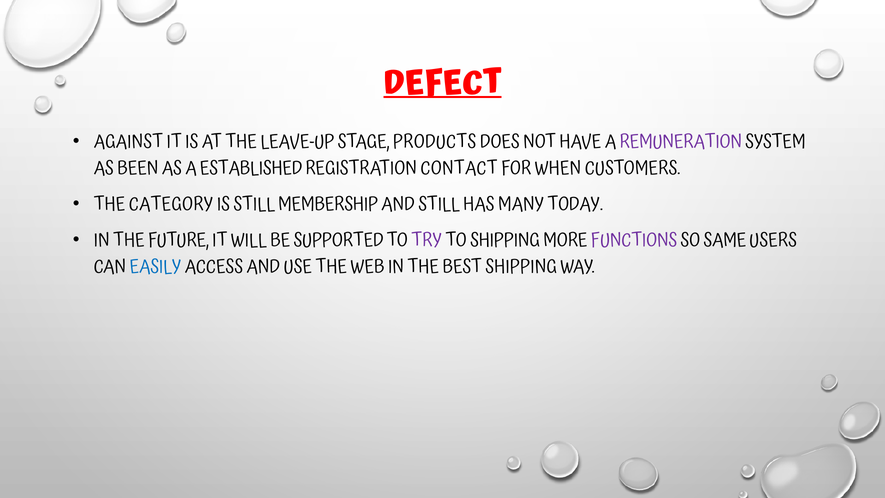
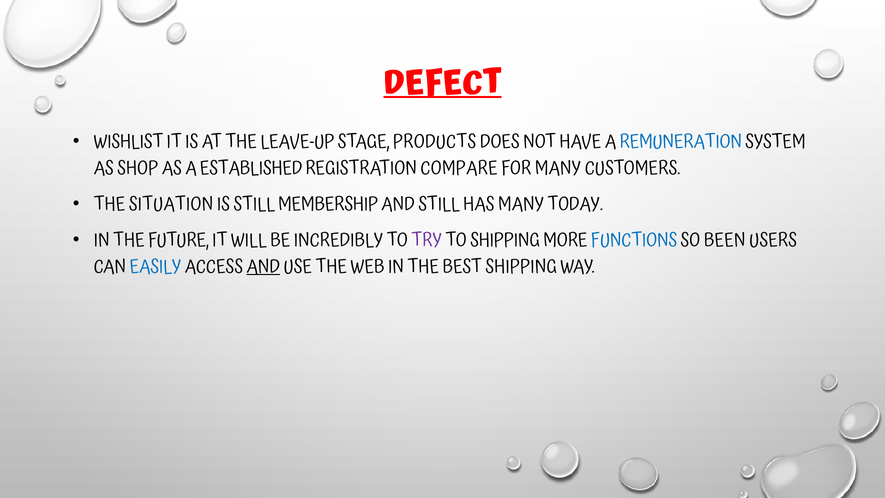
AGAINST: AGAINST -> WISHLIST (129, 142)
REMUNERATION colour: purple -> blue (681, 142)
BEEN: BEEN -> SHOP (138, 168)
CONTACT: CONTACT -> COMPARE (459, 168)
FOR WHEN: WHEN -> MANY (558, 168)
CATEGORY: CATEGORY -> SITUATION (171, 204)
SUPPORTED: SUPPORTED -> INCREDIBLY (339, 240)
FUNCTIONS colour: purple -> blue (634, 240)
SAME: SAME -> BEEN (725, 240)
AND underline: none -> present (263, 266)
